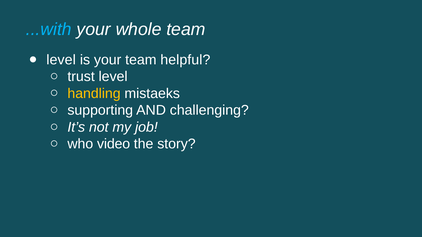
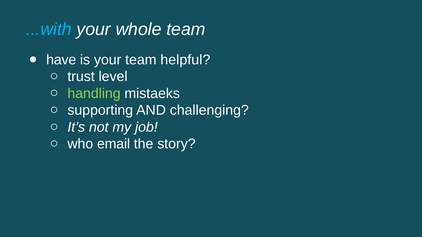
level: level -> have (61, 60)
handling colour: yellow -> light green (94, 94)
video: video -> email (114, 144)
